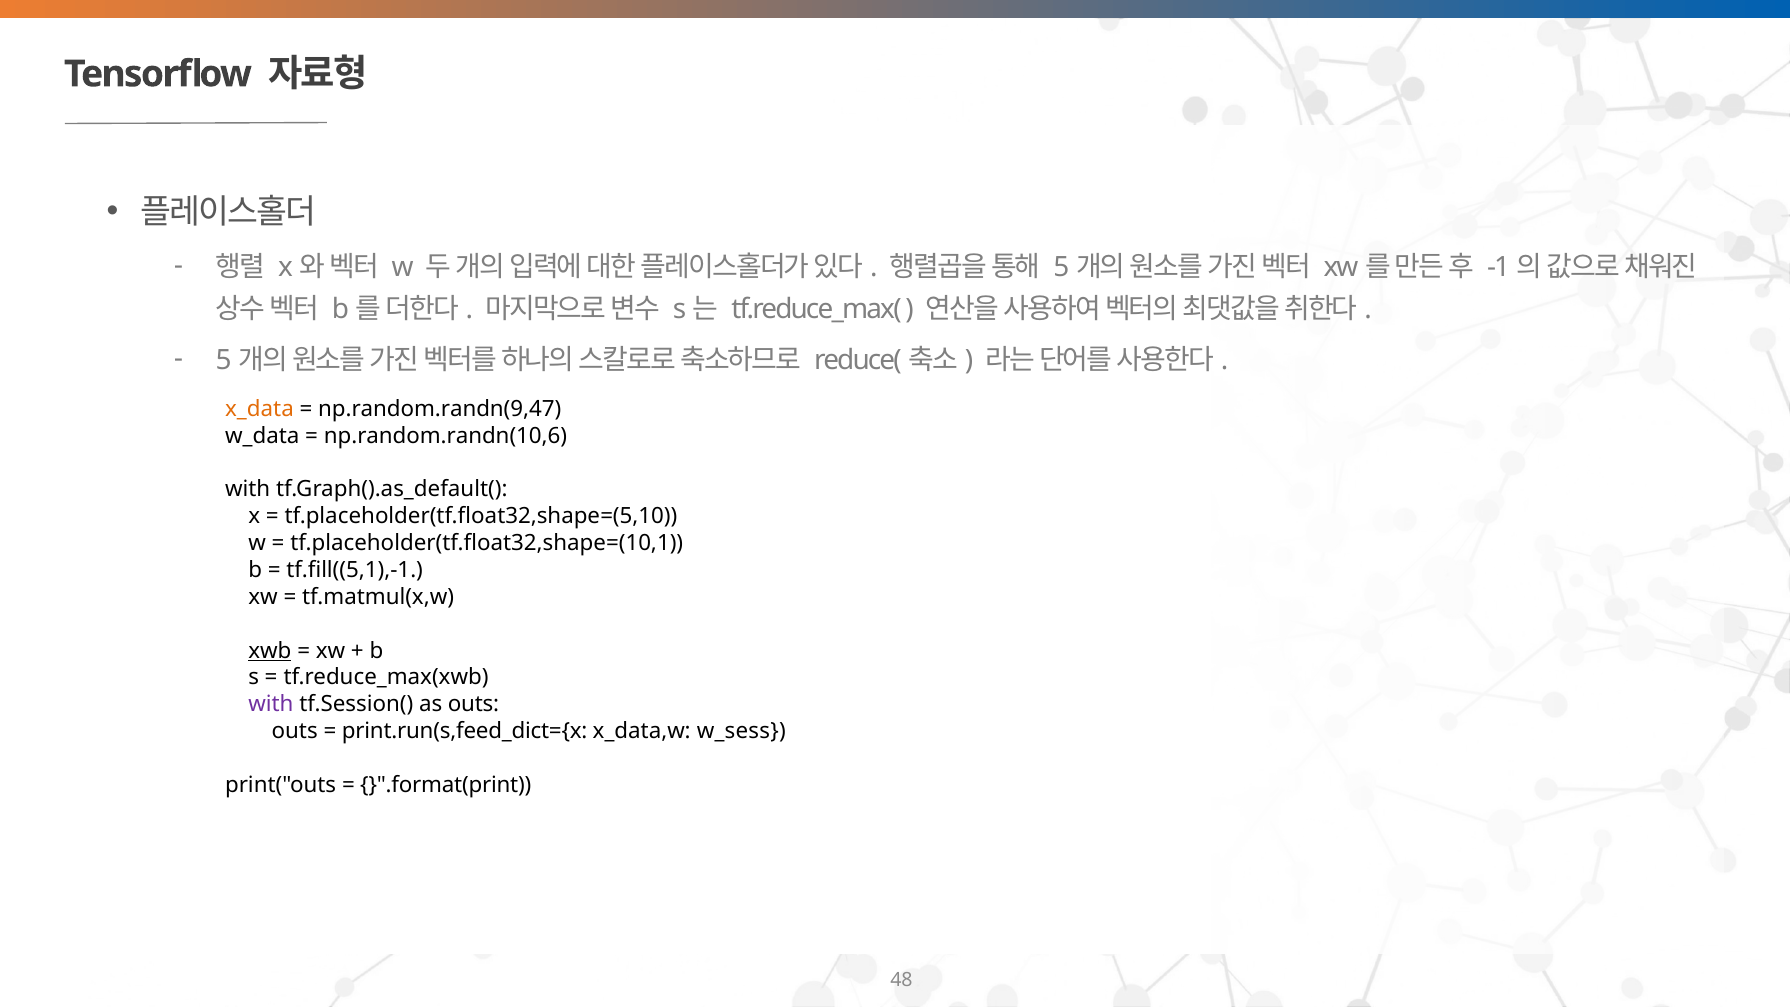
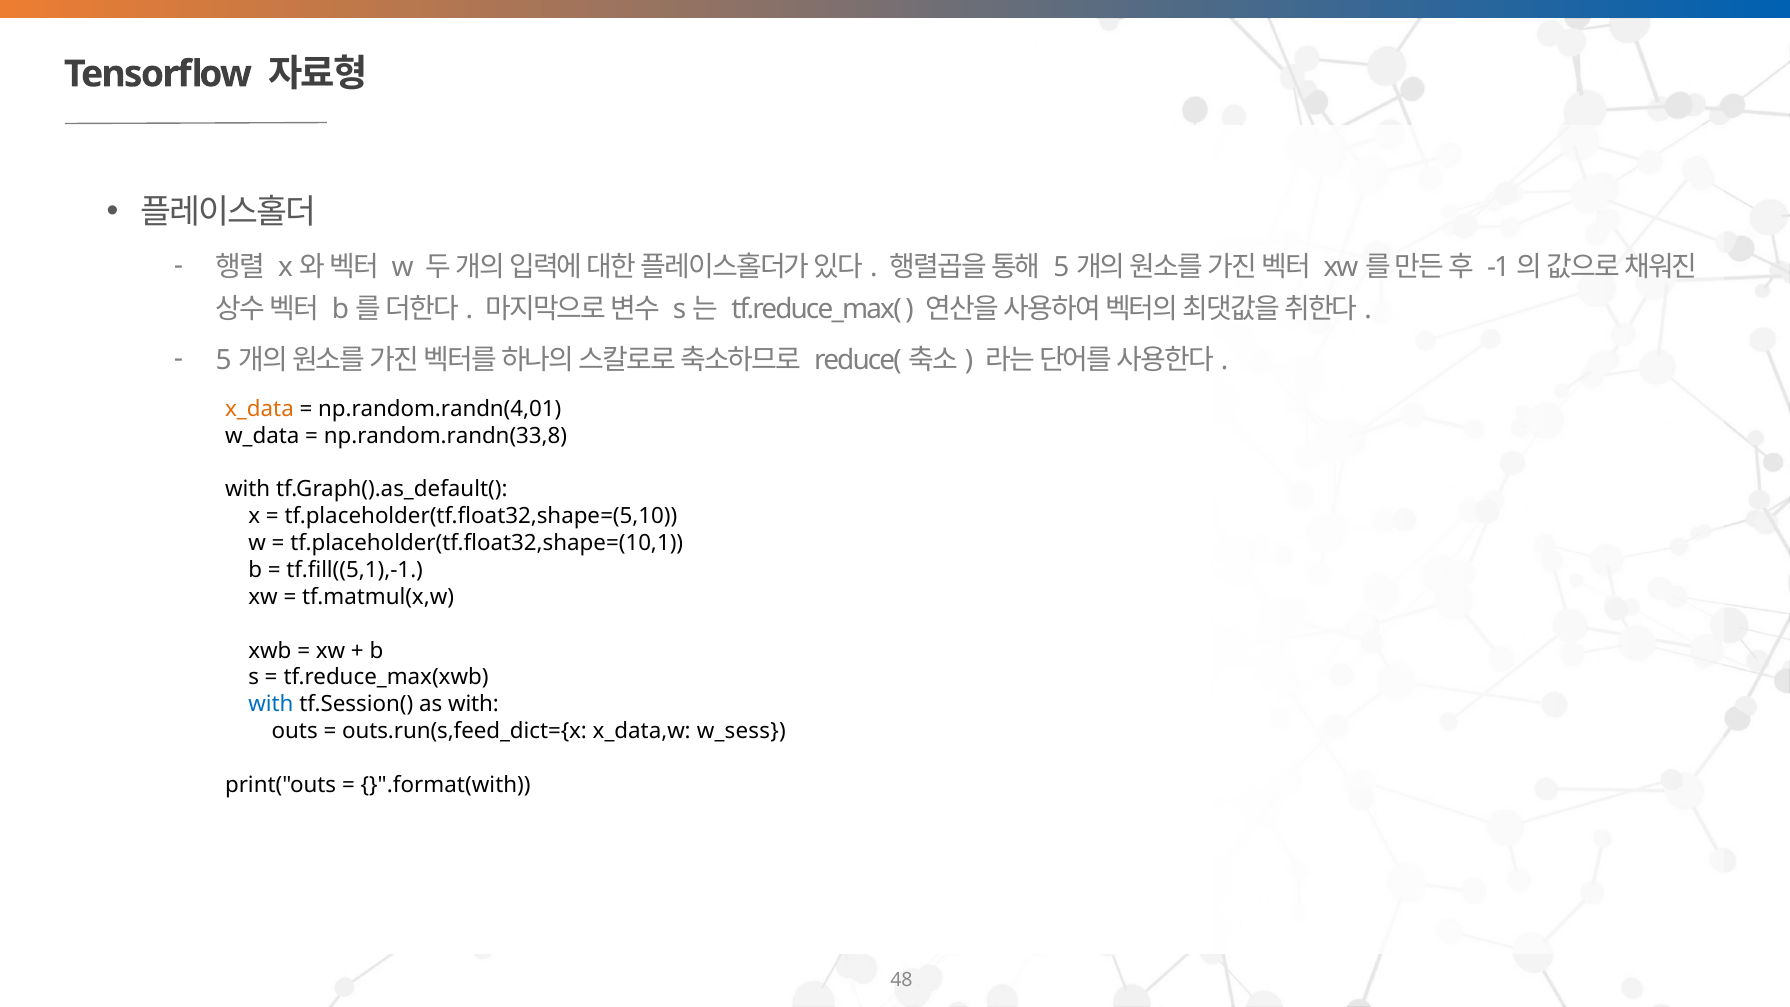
np.random.randn(9,47: np.random.randn(9,47 -> np.random.randn(4,01 (440, 409)
np.random.randn(10,6: np.random.randn(10,6 -> np.random.randn(33,8 (445, 436)
xwb underline: present -> none (270, 651)
with colour: purple -> blue (271, 704)
as outs: outs -> with (474, 704)
print.run(s,feed_dict={x: print.run(s,feed_dict={x -> outs.run(s,feed_dict={x (465, 731)
}".format(print: }".format(print -> }".format(with (446, 785)
